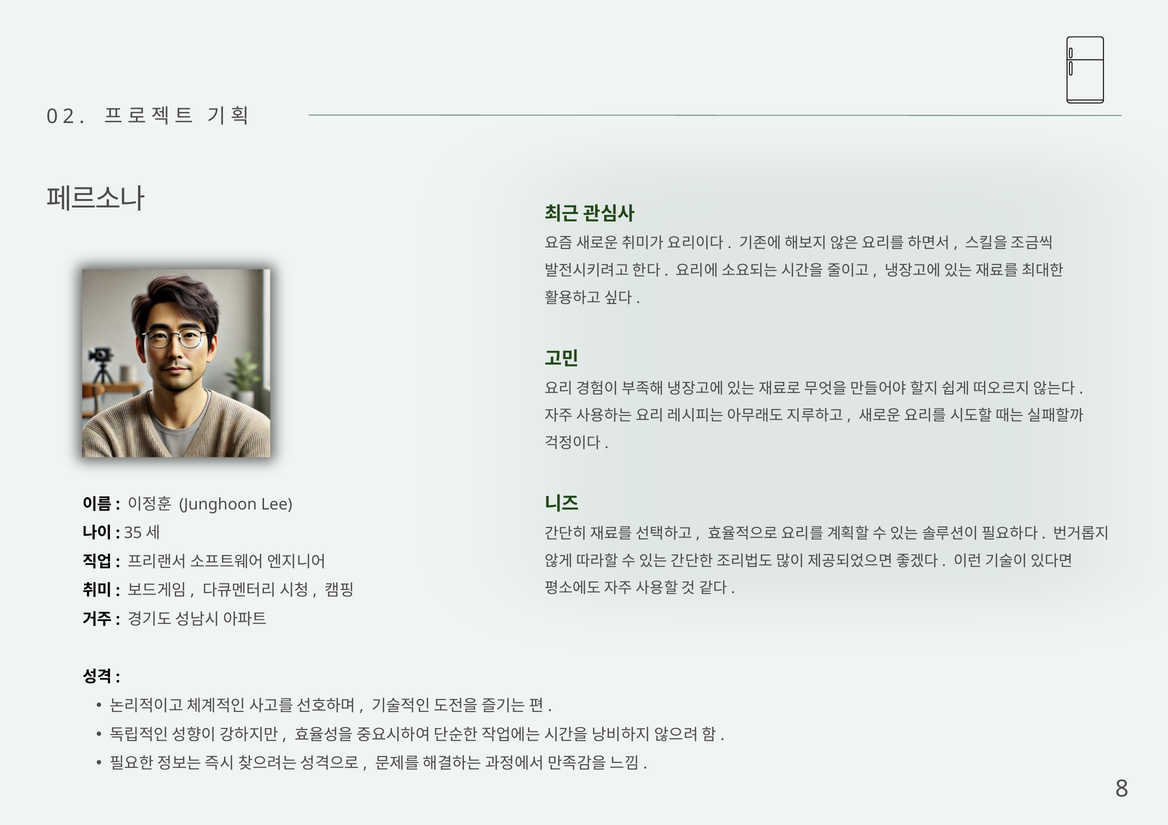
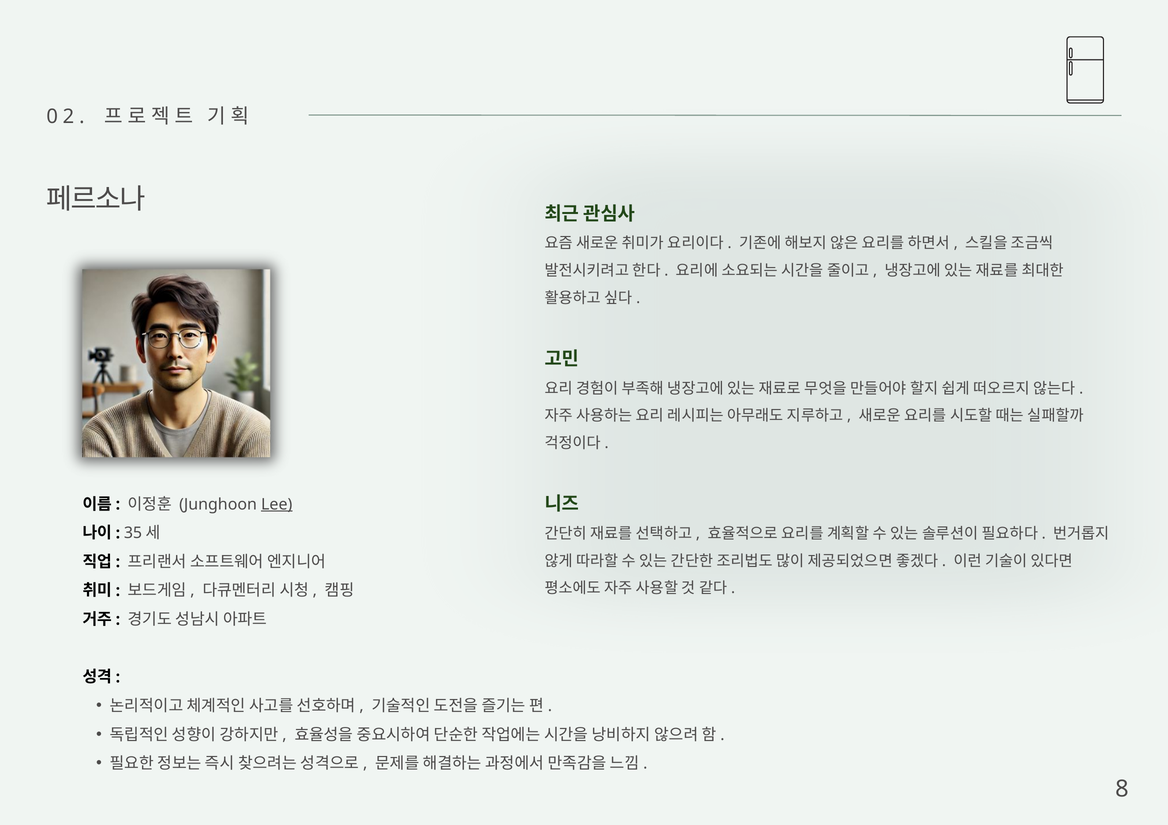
Lee underline: none -> present (277, 504)
